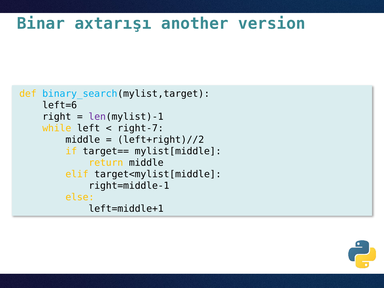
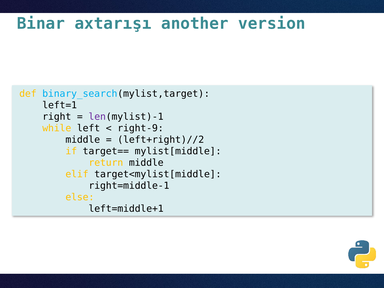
left=6: left=6 -> left=1 (60, 105)
right-7: right-7 -> right-9 (141, 128)
